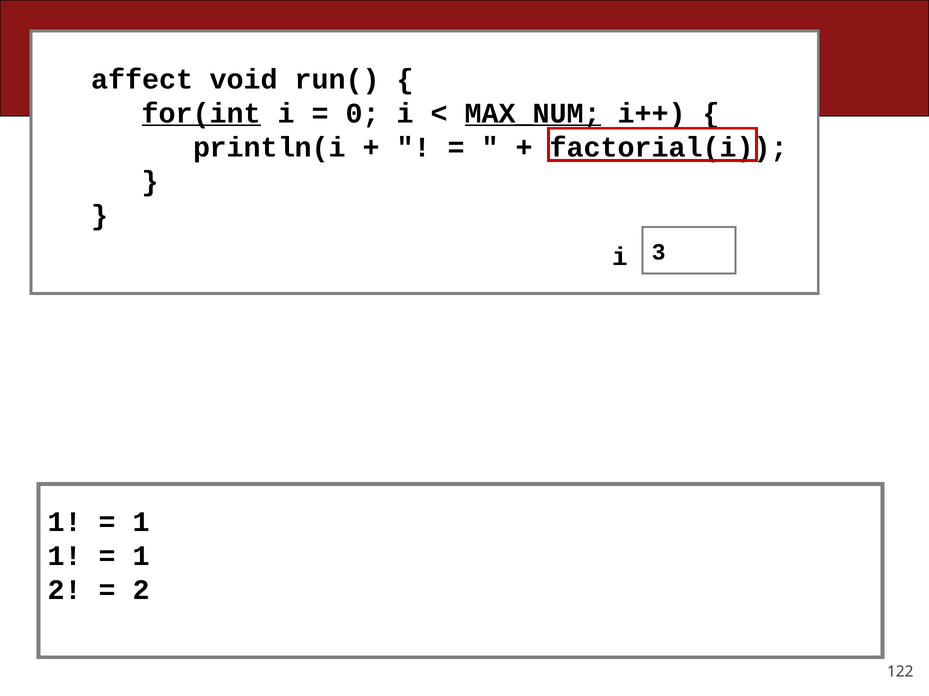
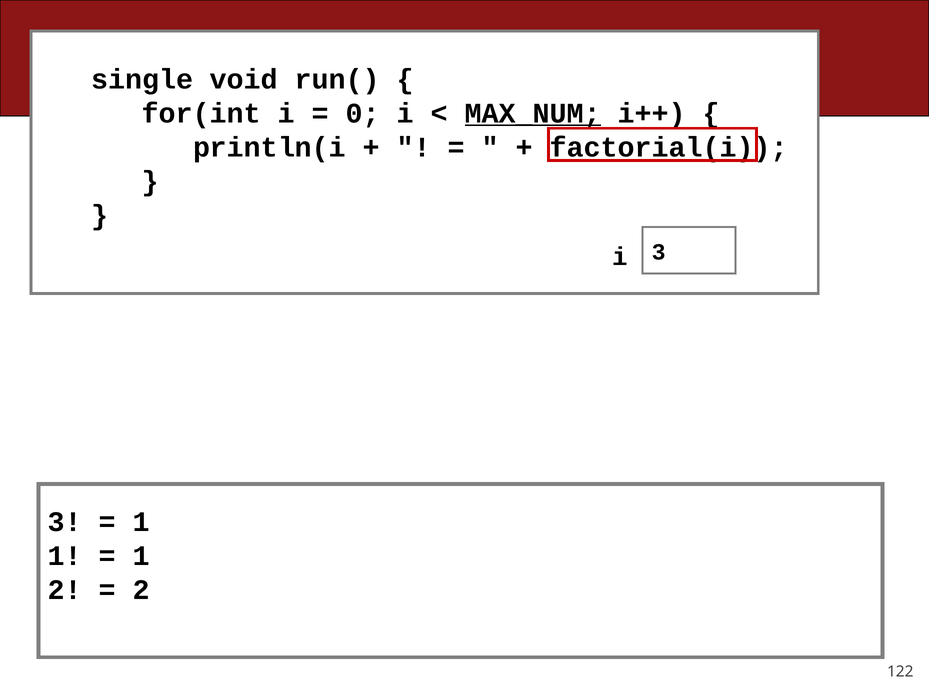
affect: affect -> single (142, 79)
for(int underline: present -> none (201, 113)
1: 1 -> 3 (65, 522)
